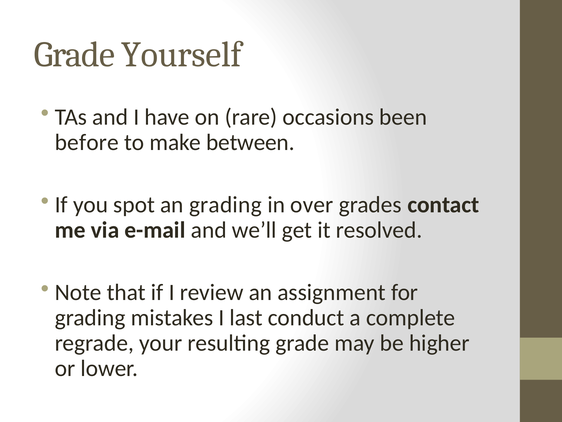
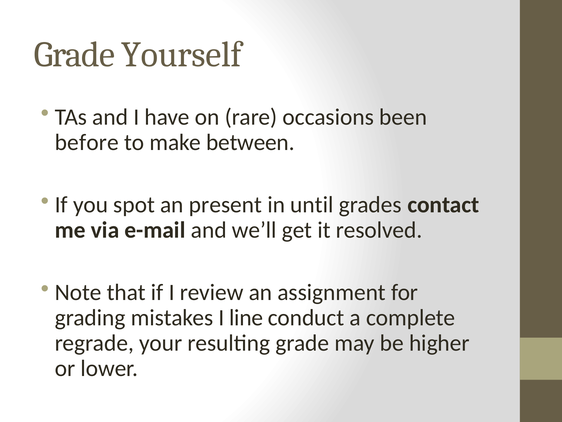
an grading: grading -> present (225, 205)
over: over -> until (312, 205)
last: last -> line (246, 317)
